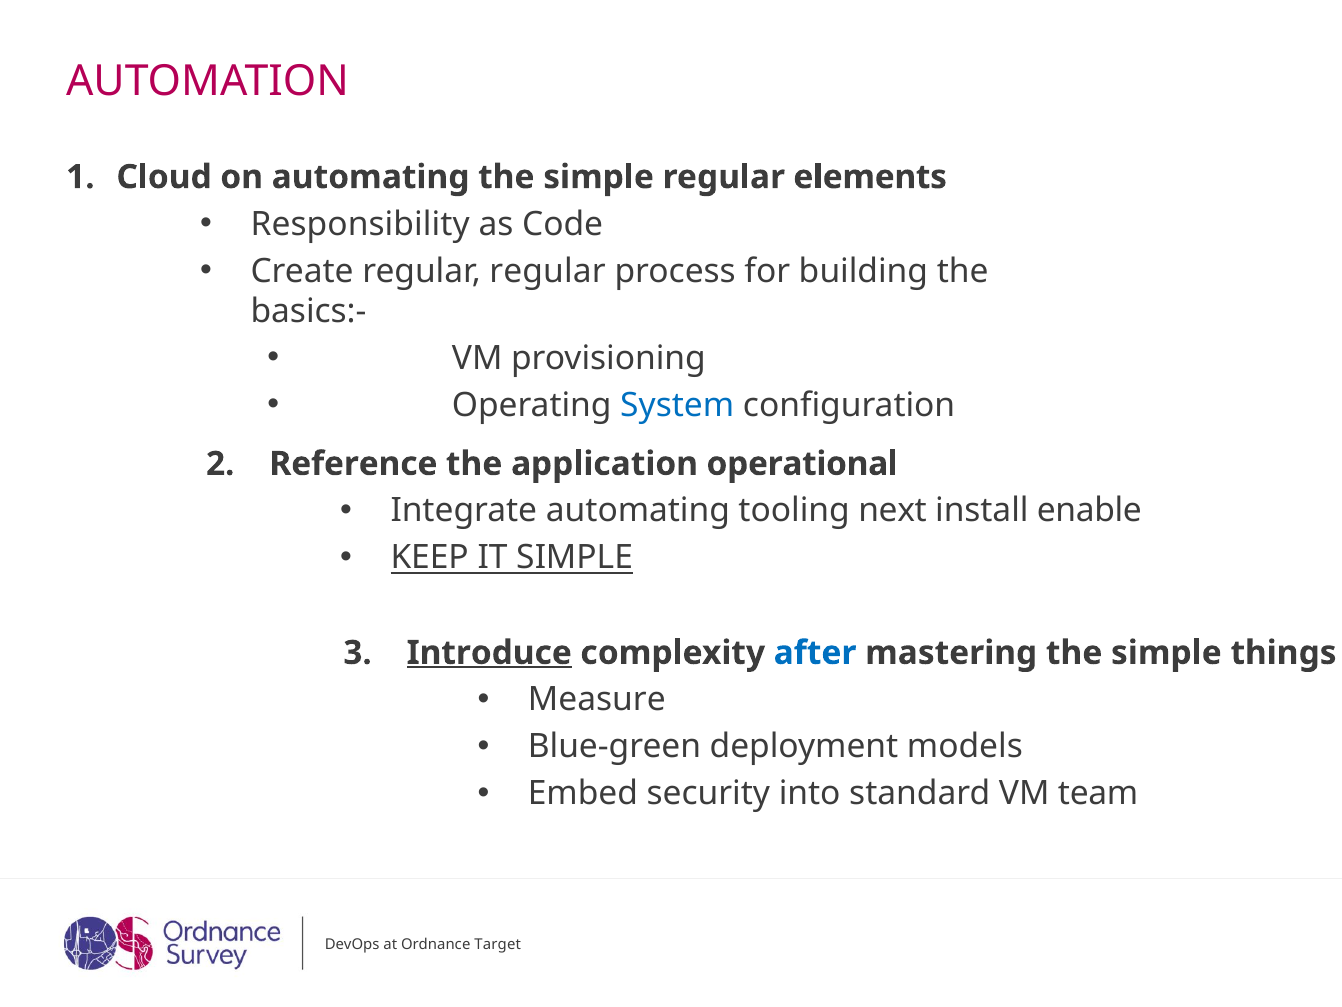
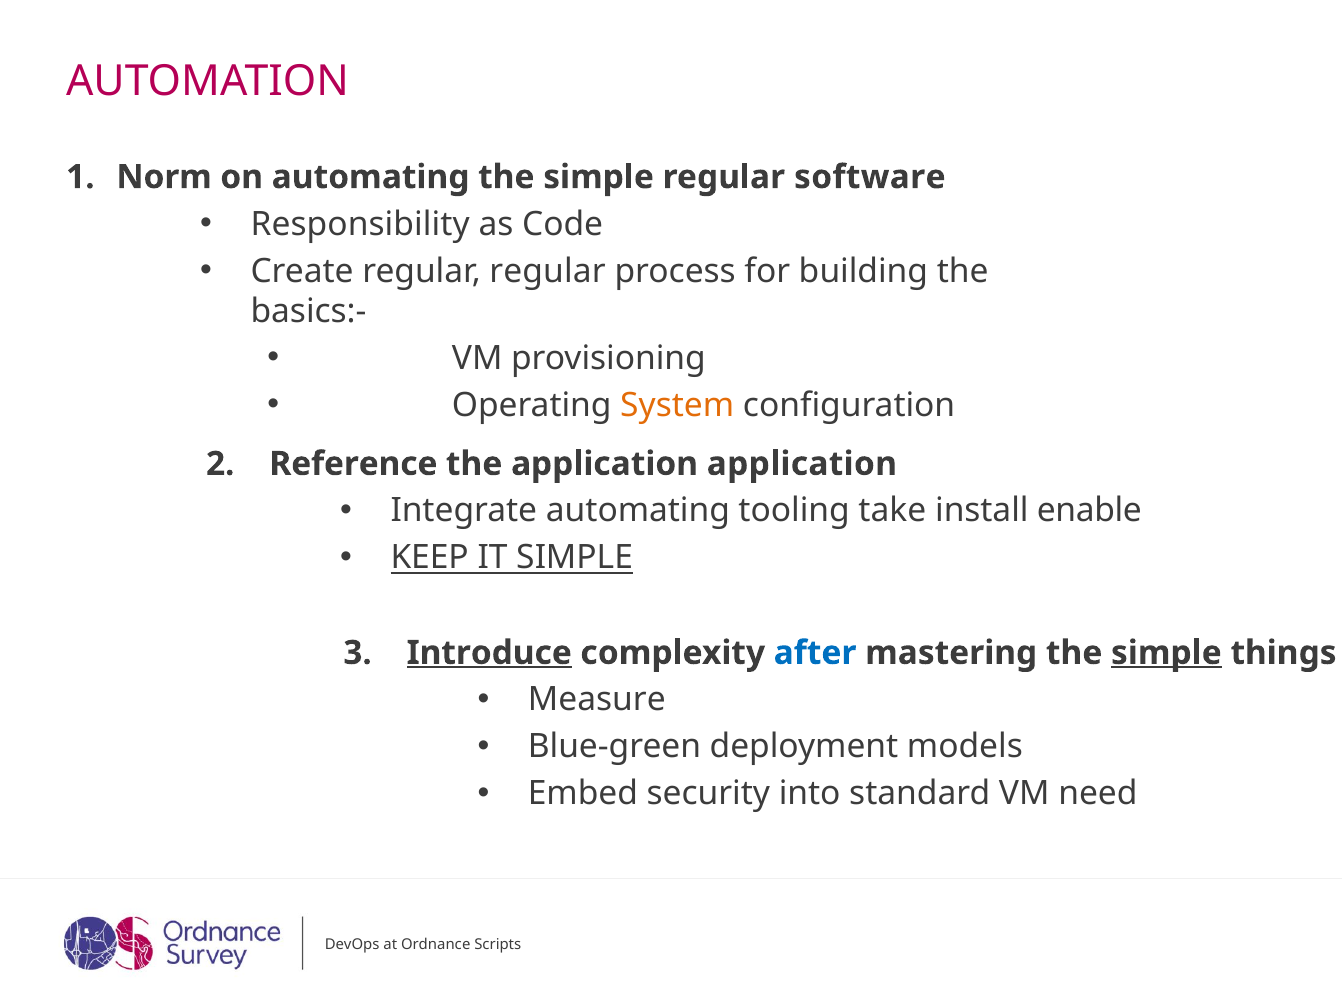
Cloud: Cloud -> Norm (164, 177)
elements: elements -> software (870, 177)
System colour: blue -> orange (677, 405)
application operational: operational -> application (802, 464)
next: next -> take (892, 511)
simple underline: none -> present (1166, 653)
team: team -> need (1098, 793)
Target: Target -> Scripts (498, 944)
